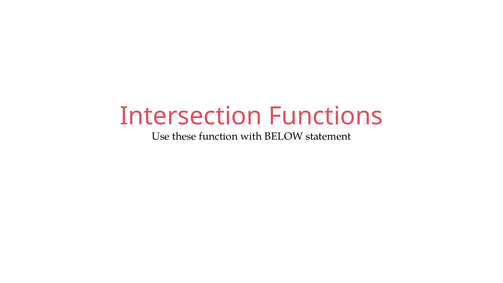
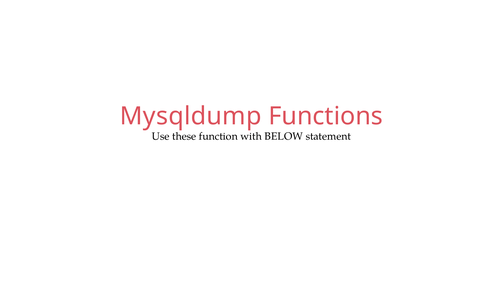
Intersection: Intersection -> Mysqldump (191, 116)
